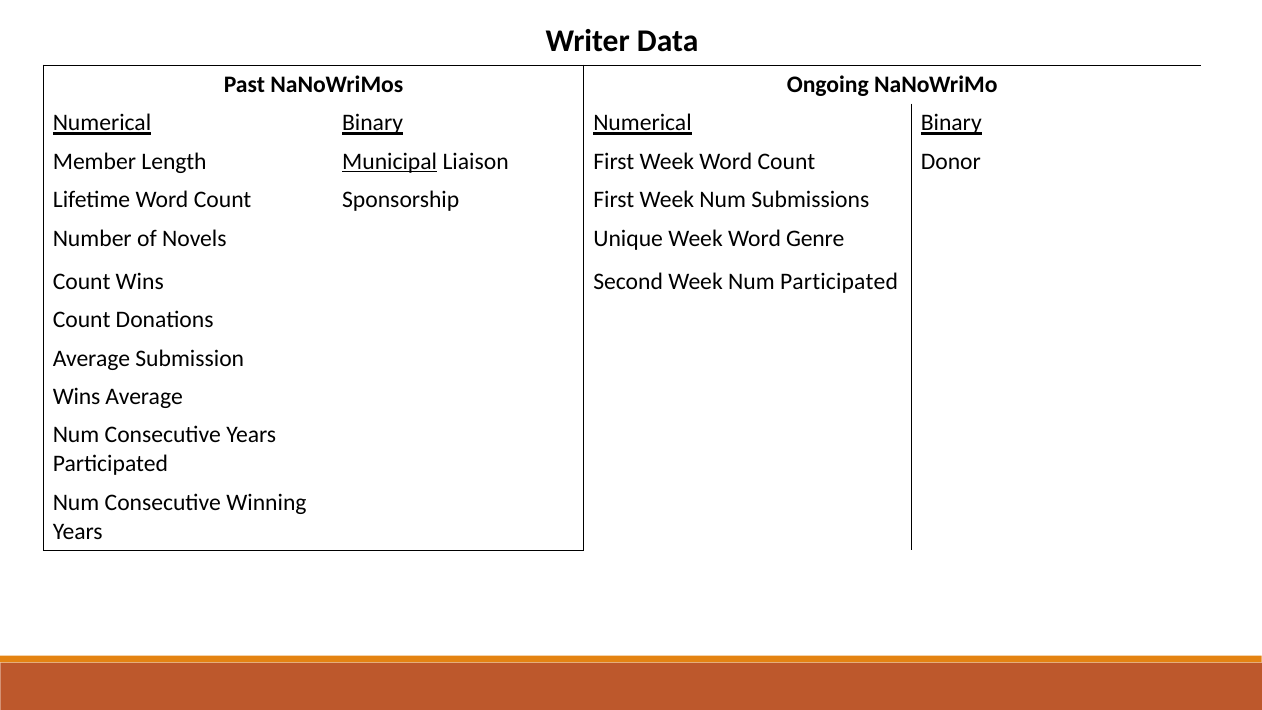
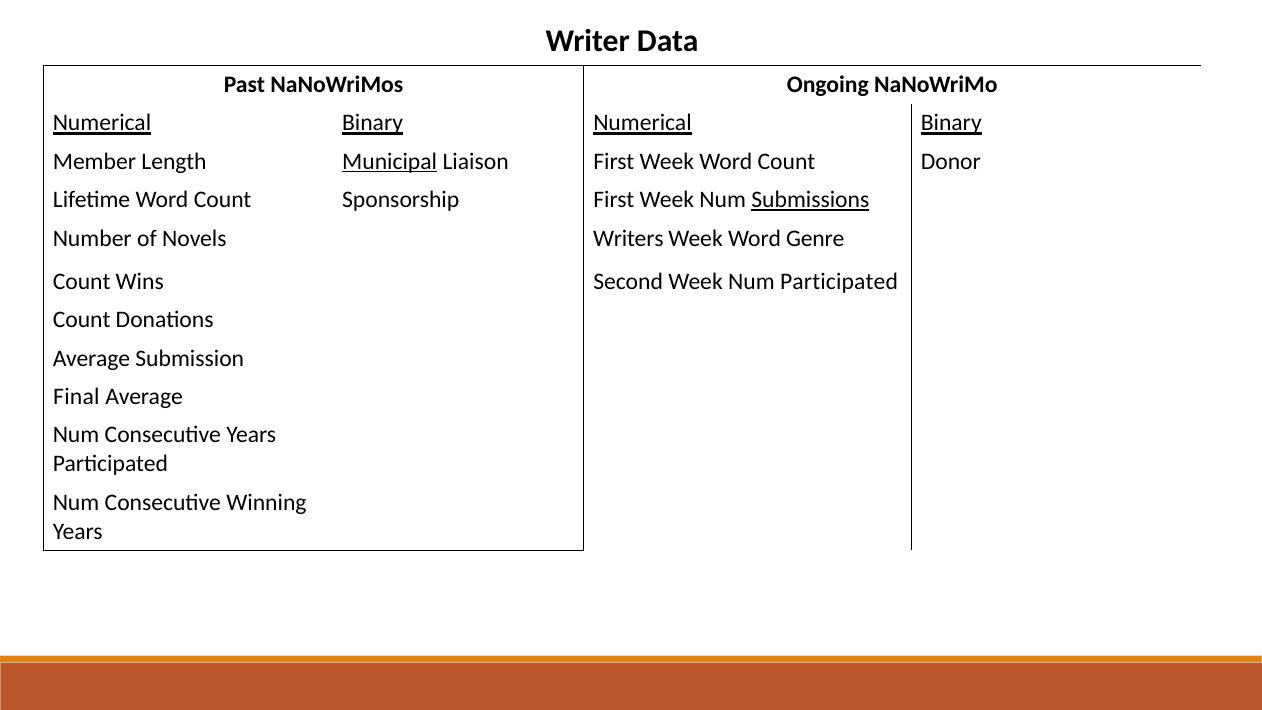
Submissions underline: none -> present (810, 200)
Unique: Unique -> Writers (628, 238)
Wins: Wins -> Final (76, 397)
